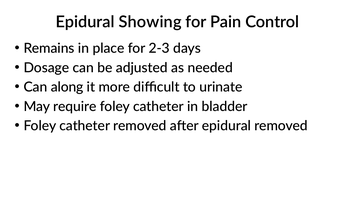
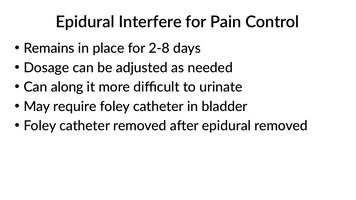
Showing: Showing -> Interfere (150, 22)
2-3: 2-3 -> 2-8 (159, 48)
